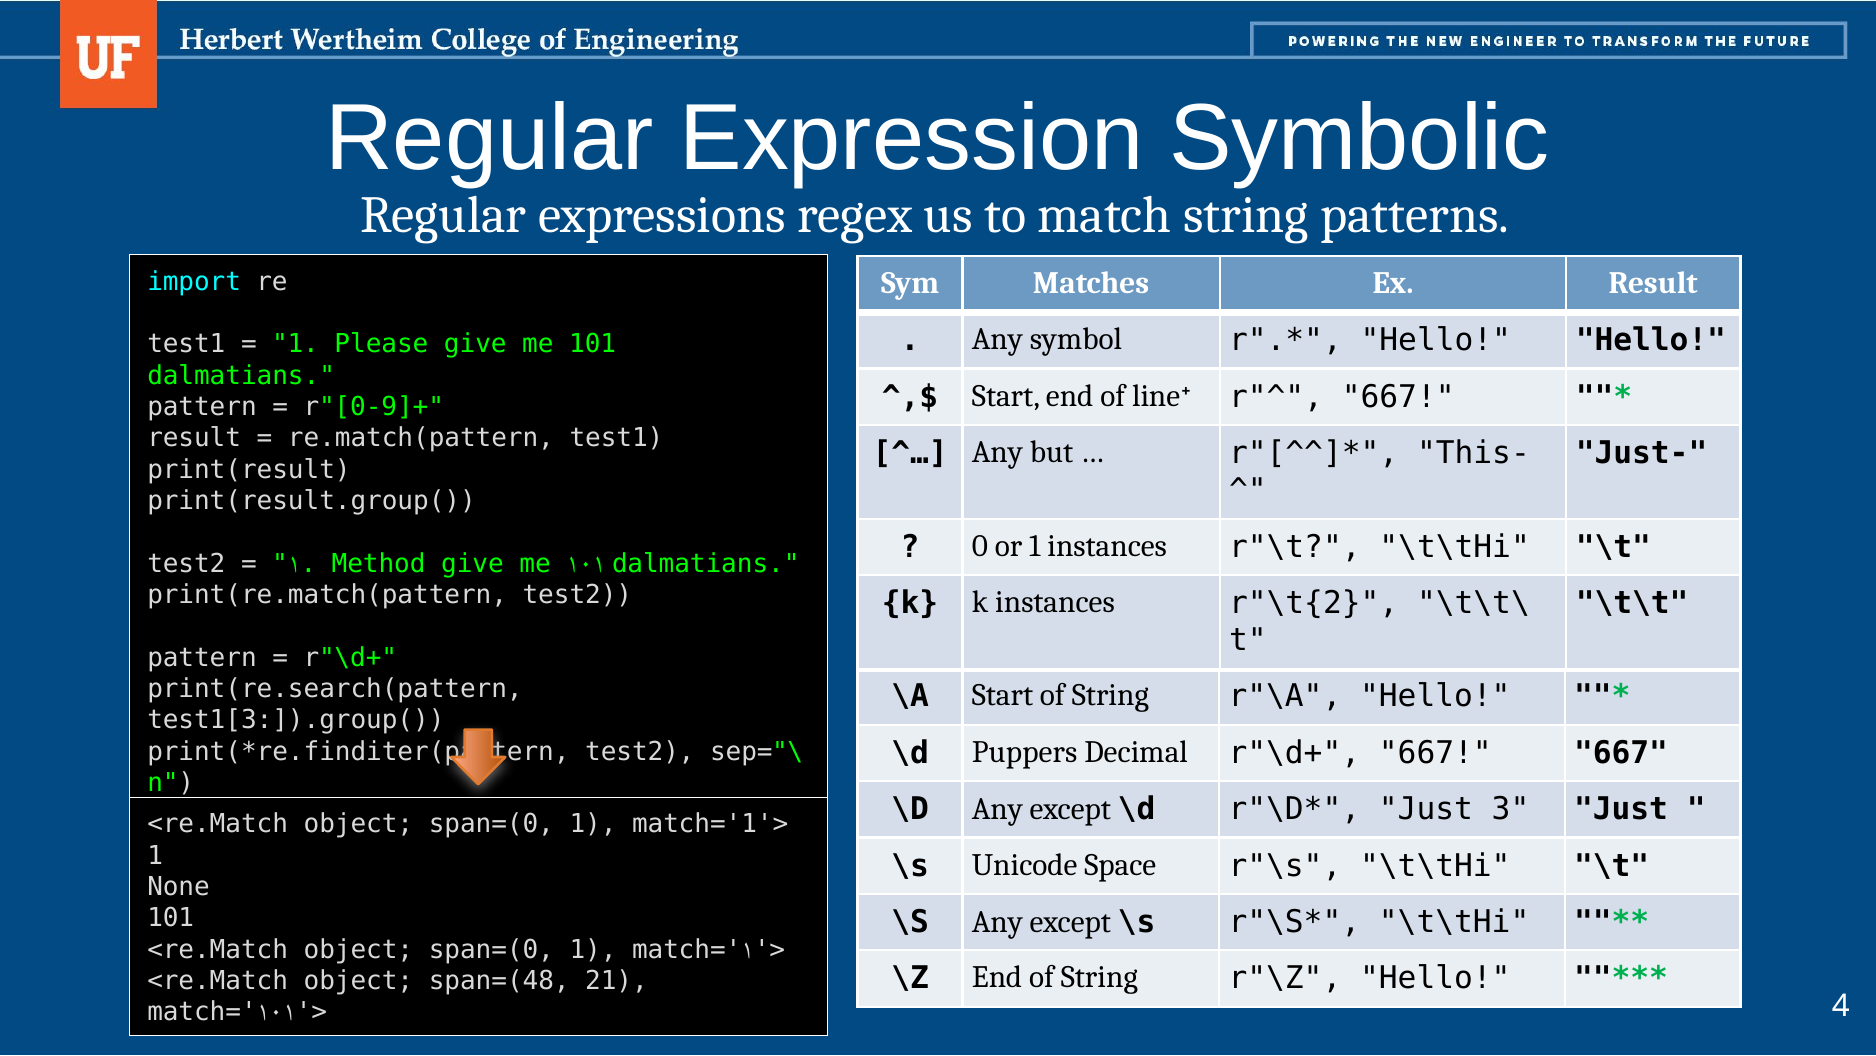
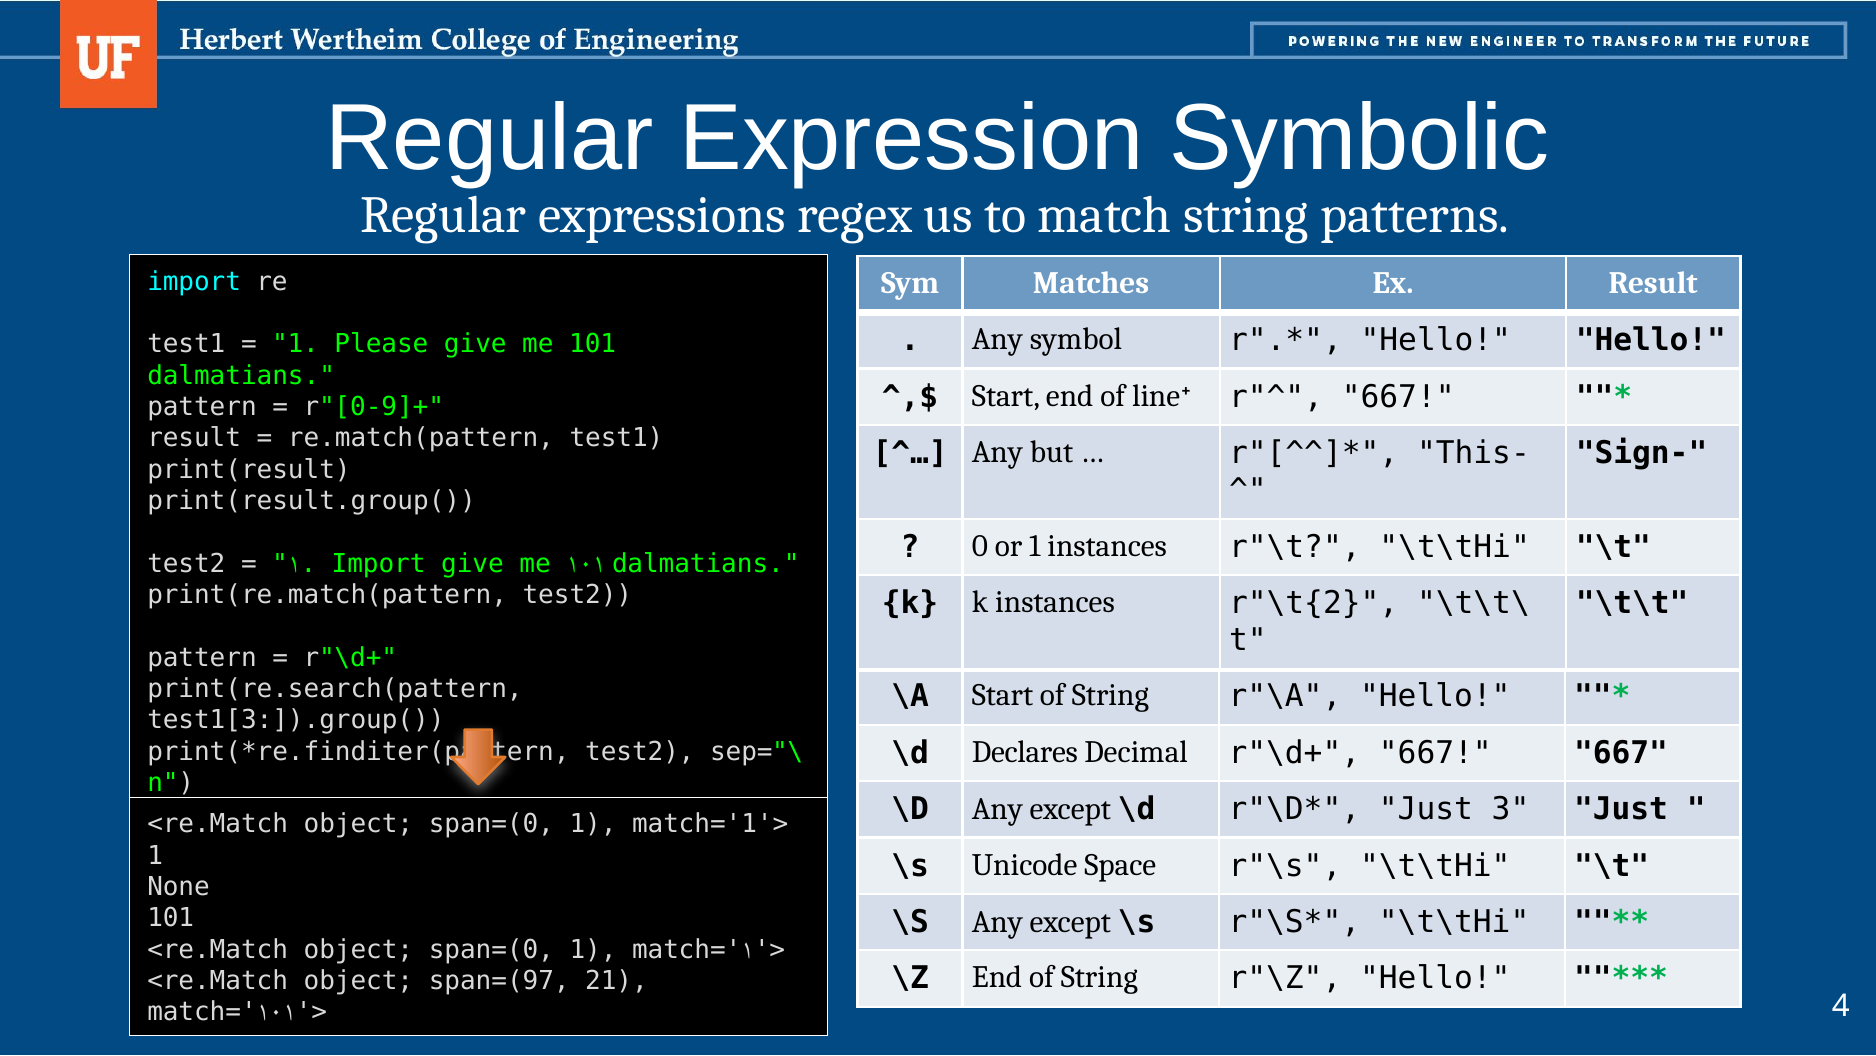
Just-: Just- -> Sign- (1642, 453)
Method: Method -> Import (379, 563)
Puppers: Puppers -> Declares (1025, 751)
span=(48: span=(48 -> span=(97 (499, 980)
